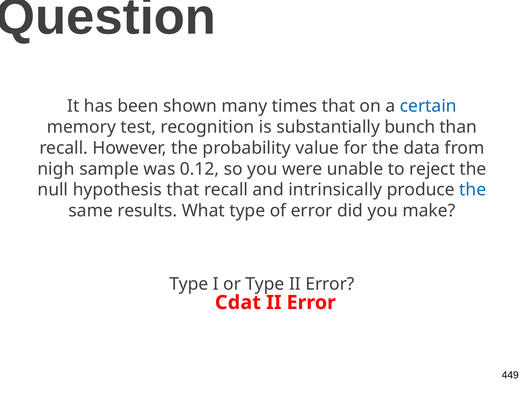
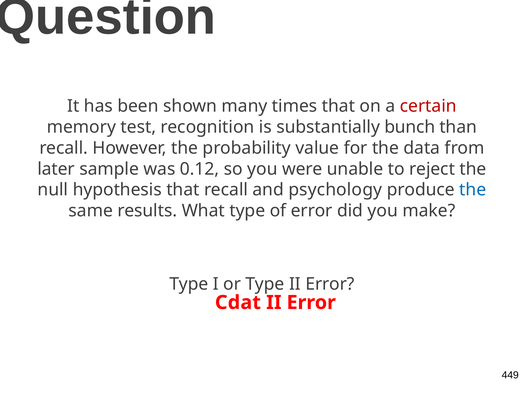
certain colour: blue -> red (428, 106)
nigh: nigh -> later (56, 169)
intrinsically: intrinsically -> psychology (335, 190)
